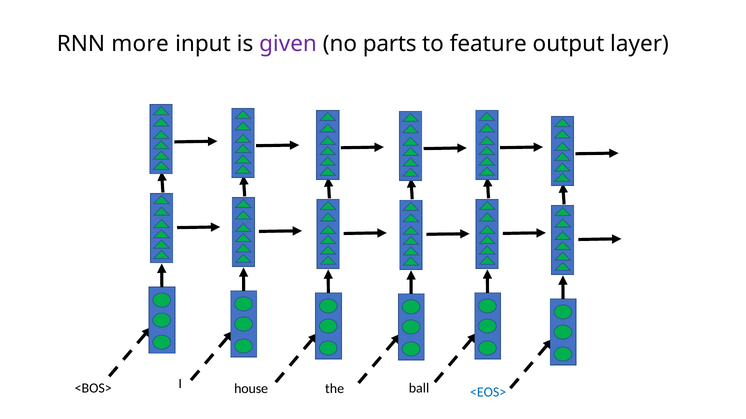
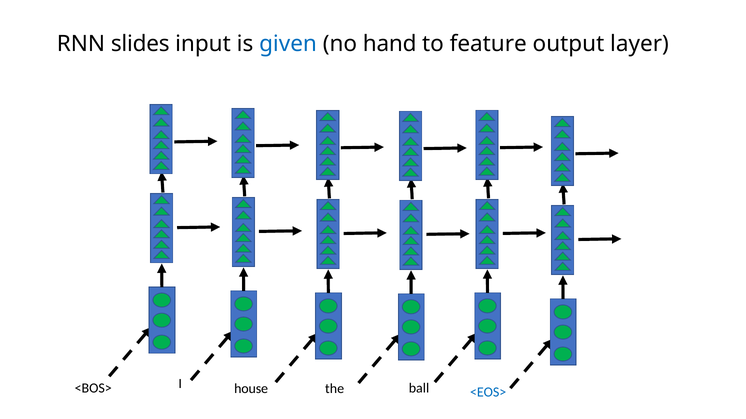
more: more -> slides (140, 44)
given colour: purple -> blue (288, 44)
parts: parts -> hand (390, 44)
